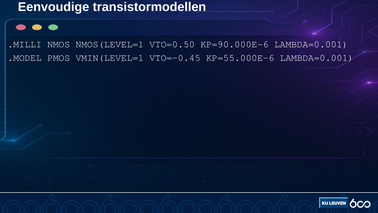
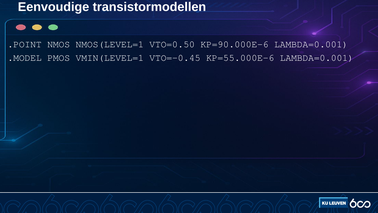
.MILLI: .MILLI -> .POINT (25, 44)
